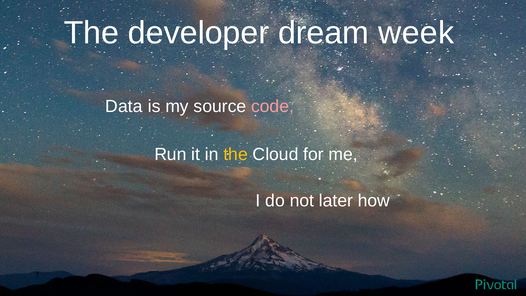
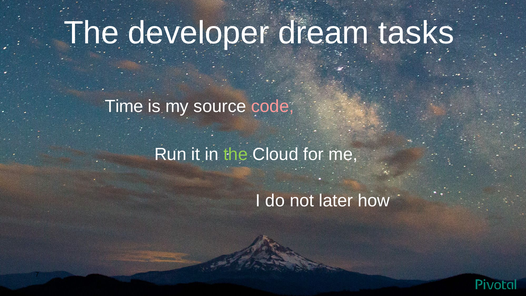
week: week -> tasks (416, 33)
Data: Data -> Time (124, 106)
the colour: yellow -> light green (236, 154)
